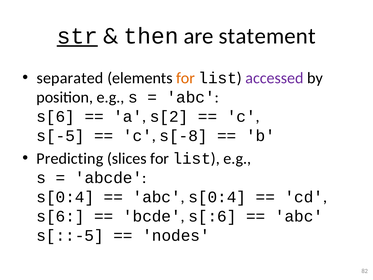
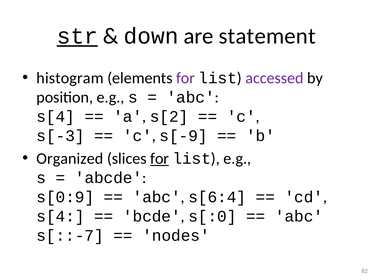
then: then -> down (151, 36)
separated: separated -> histogram (70, 78)
for colour: orange -> purple (186, 78)
s[6: s[6 -> s[4 (56, 116)
s[-5: s[-5 -> s[-3 (60, 136)
s[-8: s[-8 -> s[-9 (183, 136)
Predicting: Predicting -> Organized (70, 158)
for underline: none -> present (160, 158)
s[0:4: s[0:4 -> s[0:9 (65, 197)
abc s[0:4: s[0:4 -> s[6:4 (217, 197)
s[6: s[6 -> s[4 (60, 216)
s[:6: s[:6 -> s[:0 (212, 216)
s[::-5: s[::-5 -> s[::-7 (70, 235)
